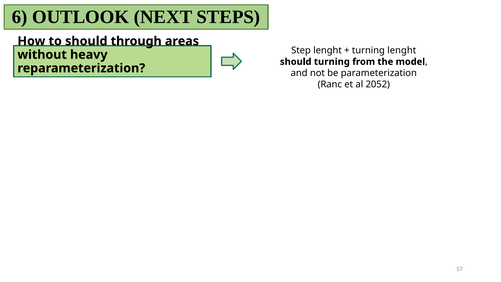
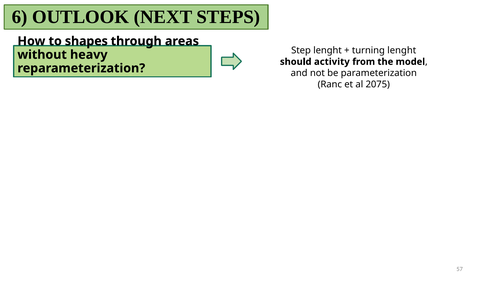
to should: should -> shapes (86, 41)
should turning: turning -> activity (332, 62)
2052: 2052 -> 2075 (378, 84)
